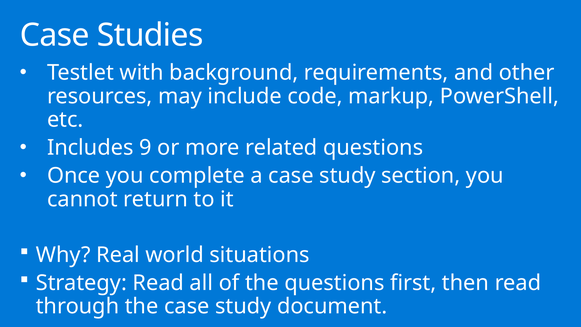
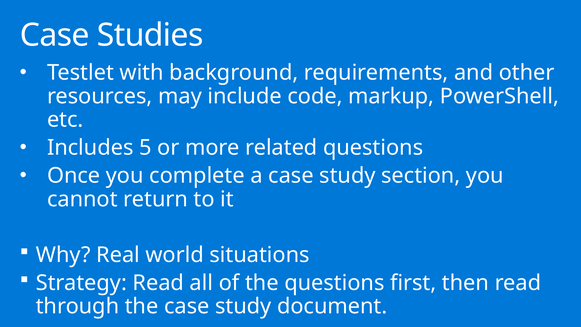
9: 9 -> 5 (145, 148)
